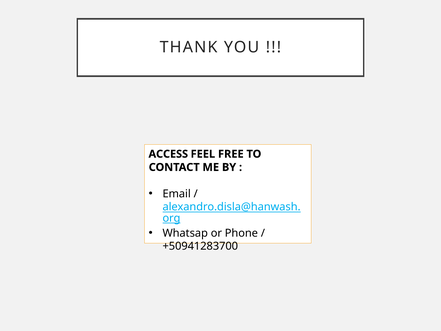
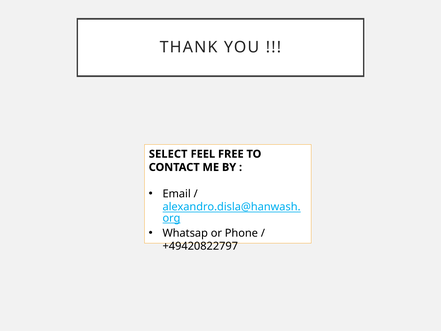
ACCESS: ACCESS -> SELECT (168, 154)
+50941283700: +50941283700 -> +49420822797 (200, 246)
